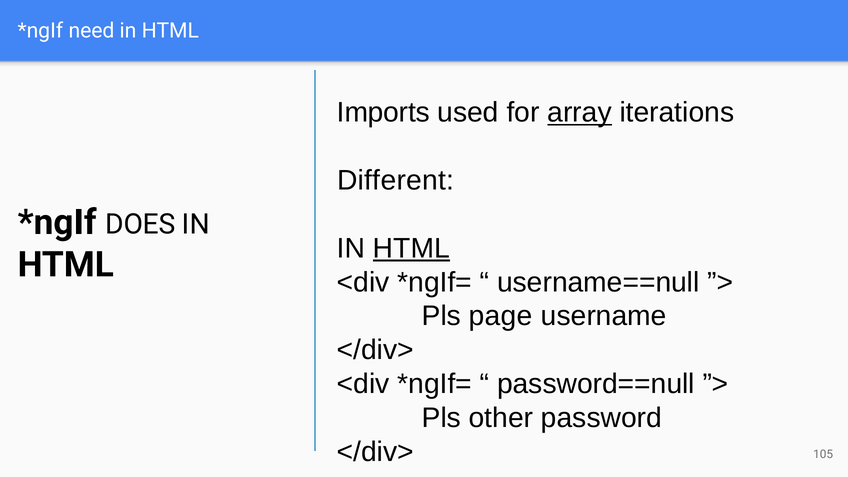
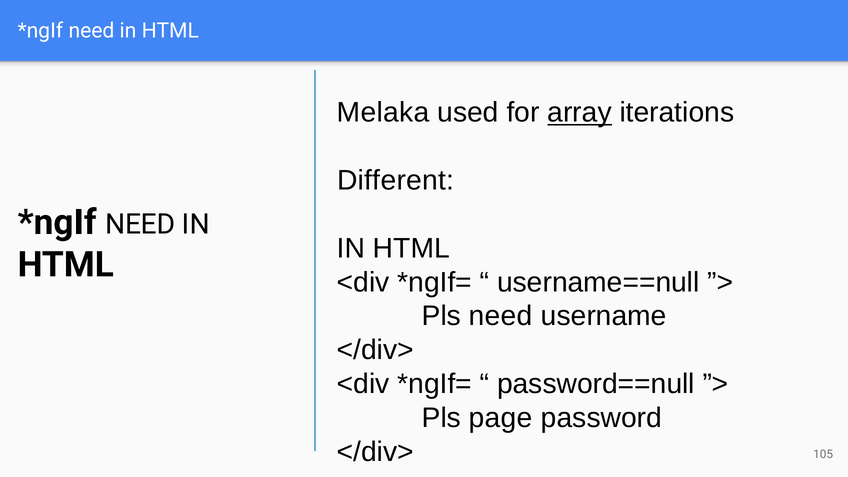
Imports: Imports -> Melaka (383, 113)
DOES: DOES -> NEED (140, 225)
HTML underline: present -> none (411, 248)
Pls page: page -> need (501, 316)
other: other -> page (501, 418)
